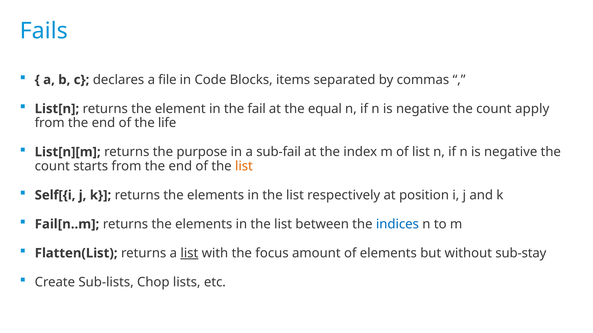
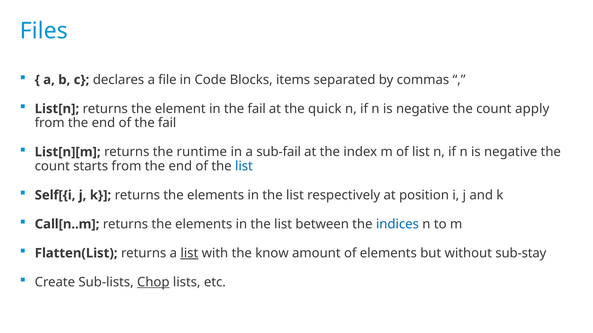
Fails: Fails -> Files (44, 31)
equal: equal -> quick (325, 109)
of the life: life -> fail (167, 123)
purpose: purpose -> runtime (202, 152)
list colour: orange -> blue (244, 166)
Fail[n..m: Fail[n..m -> Call[n..m (67, 225)
focus: focus -> know (272, 254)
Chop underline: none -> present (153, 283)
